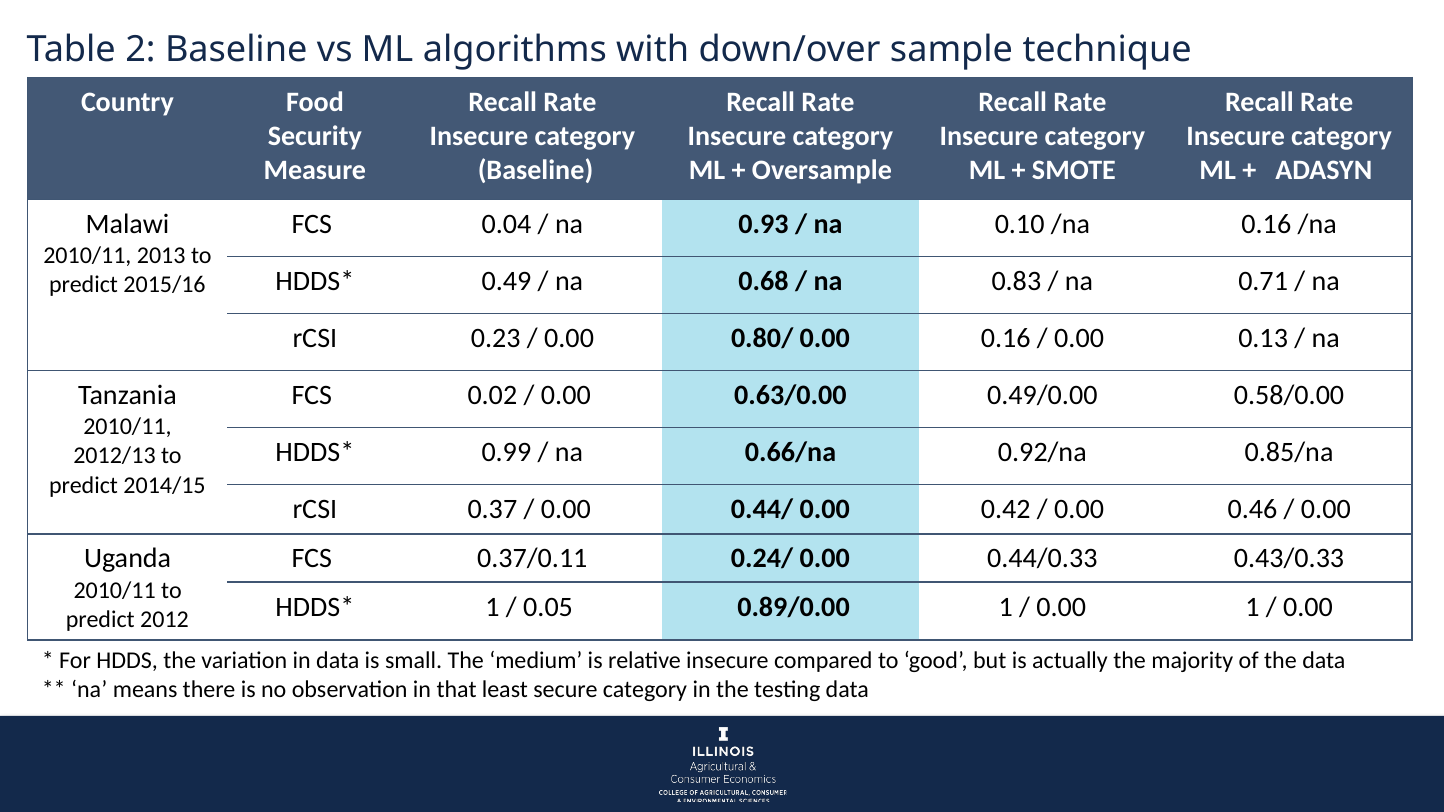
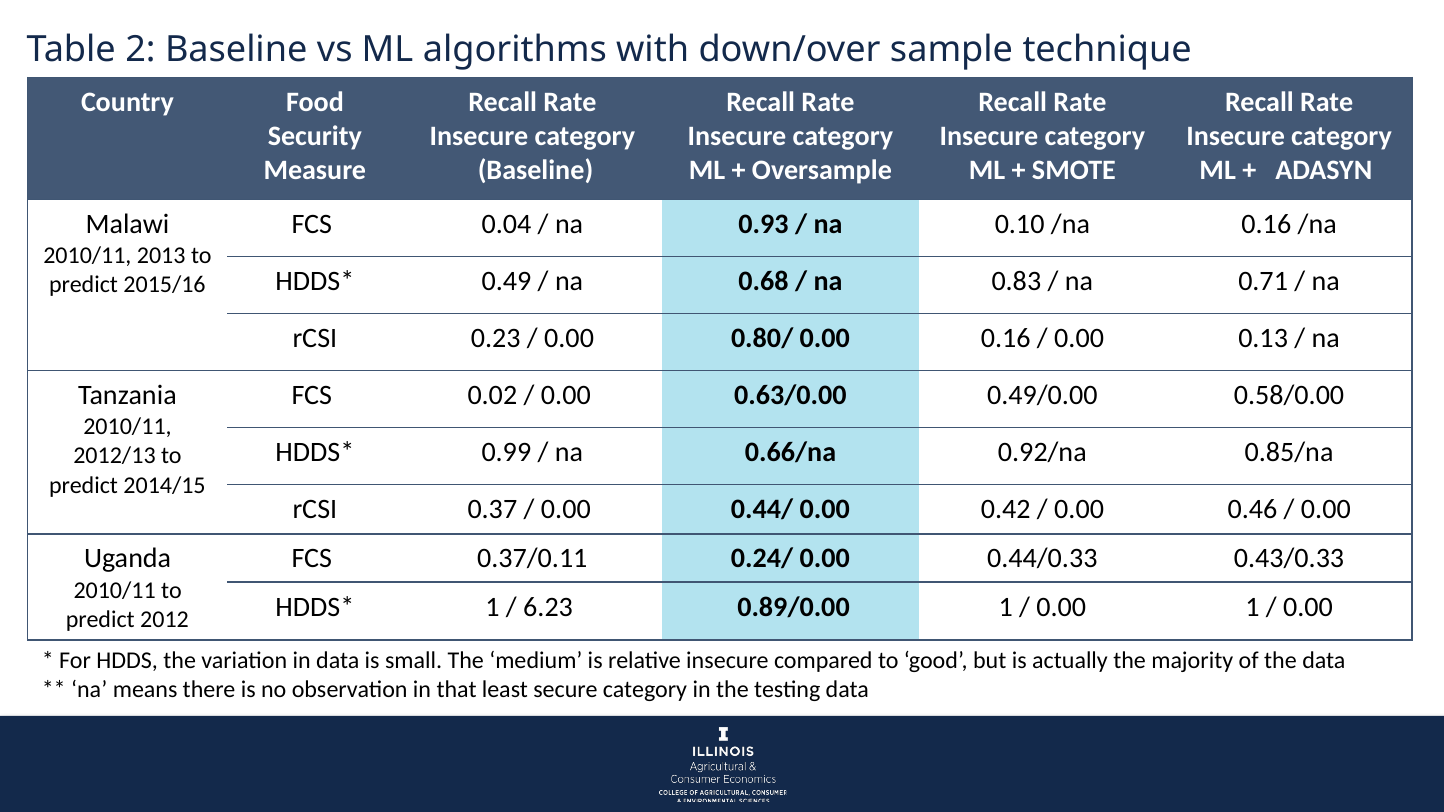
0.05: 0.05 -> 6.23 (548, 607)
